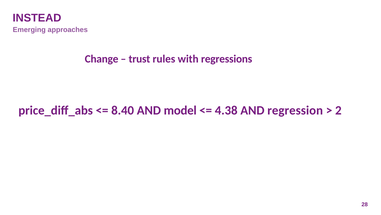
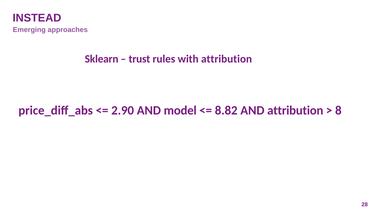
Change: Change -> Sklearn (102, 59)
with regressions: regressions -> attribution (227, 59)
8.40: 8.40 -> 2.90 (123, 110)
4.38: 4.38 -> 8.82 (226, 110)
AND regression: regression -> attribution (295, 110)
2: 2 -> 8 (338, 110)
